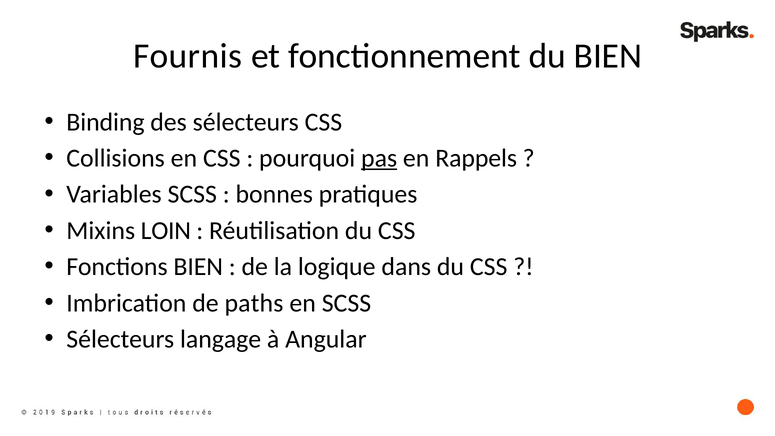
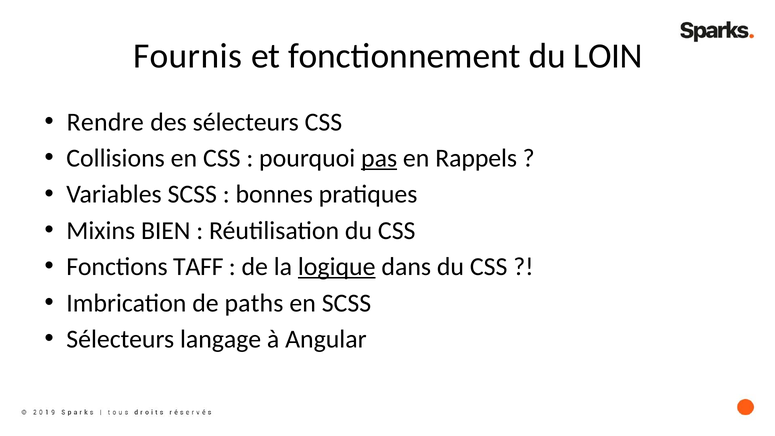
du BIEN: BIEN -> LOIN (608, 56)
Binding: Binding -> Rendre (105, 122)
LOIN: LOIN -> BIEN (166, 231)
Fonctions BIEN: BIEN -> TAFF (198, 267)
logique underline: none -> present (337, 267)
